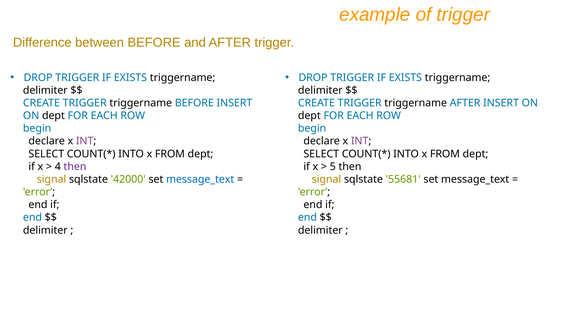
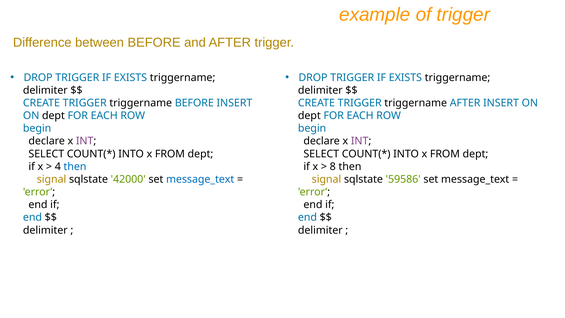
then colour: purple -> blue (75, 167)
5: 5 -> 8 (333, 167)
55681: 55681 -> 59586 (403, 179)
